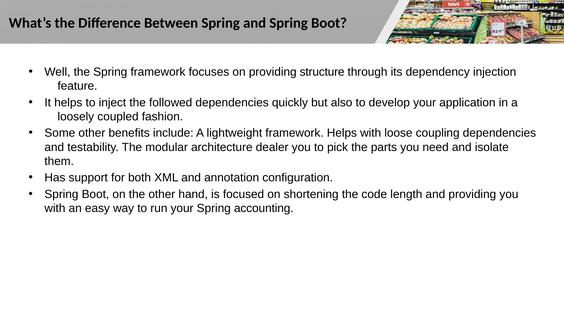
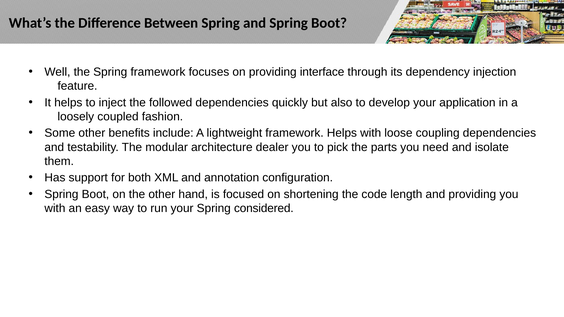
structure: structure -> interface (322, 72)
accounting: accounting -> considered (264, 209)
